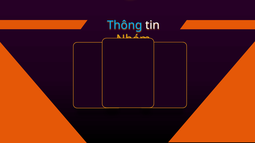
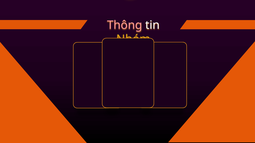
Thông colour: light blue -> pink (125, 25)
